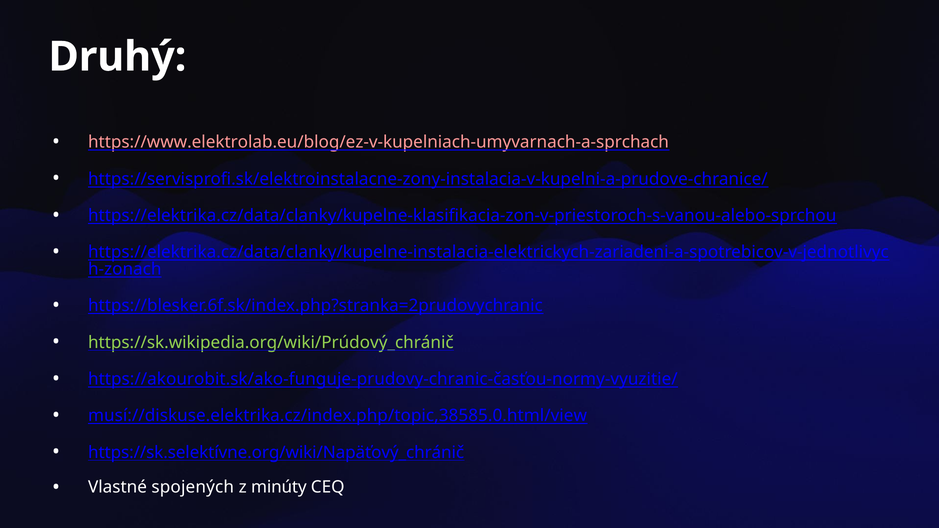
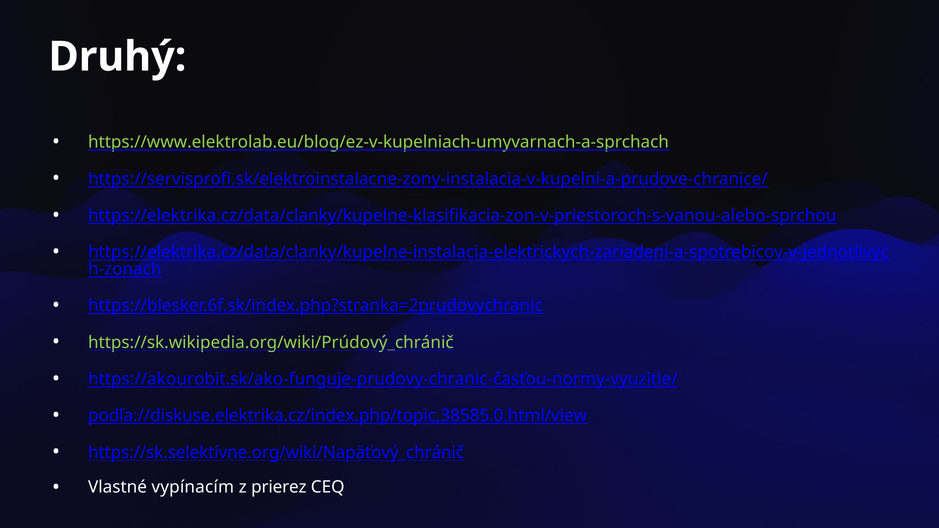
https://www.elektrolab.eu/blog/ez-v-kupelniach-umyvarnach-a-sprchach colour: pink -> light green (378, 142)
musí://diskuse.elektrika.cz/index.php/topic,38585.0.html/view: musí://diskuse.elektrika.cz/index.php/topic,38585.0.html/view -> podľa://diskuse.elektrika.cz/index.php/topic,38585.0.html/view (338, 416)
spojených: spojených -> vypínacím (193, 487)
minúty: minúty -> prierez (279, 487)
